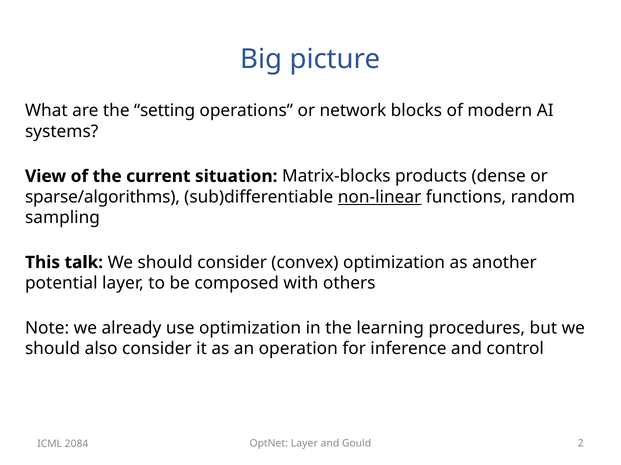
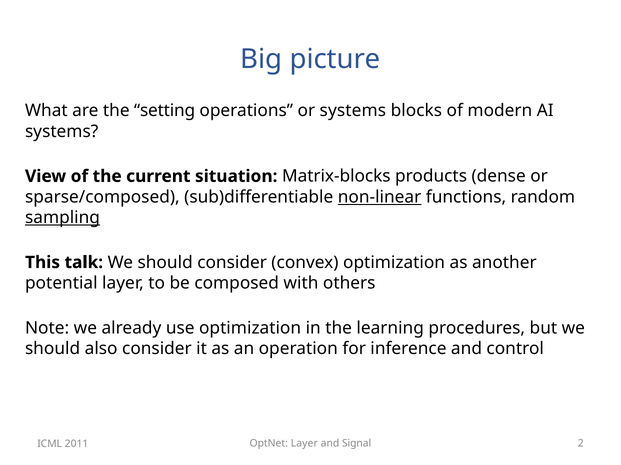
or network: network -> systems (353, 111)
sparse/algorithms: sparse/algorithms -> sparse/composed (102, 197)
sampling underline: none -> present (63, 218)
Gould: Gould -> Signal (357, 444)
2084: 2084 -> 2011 (77, 445)
